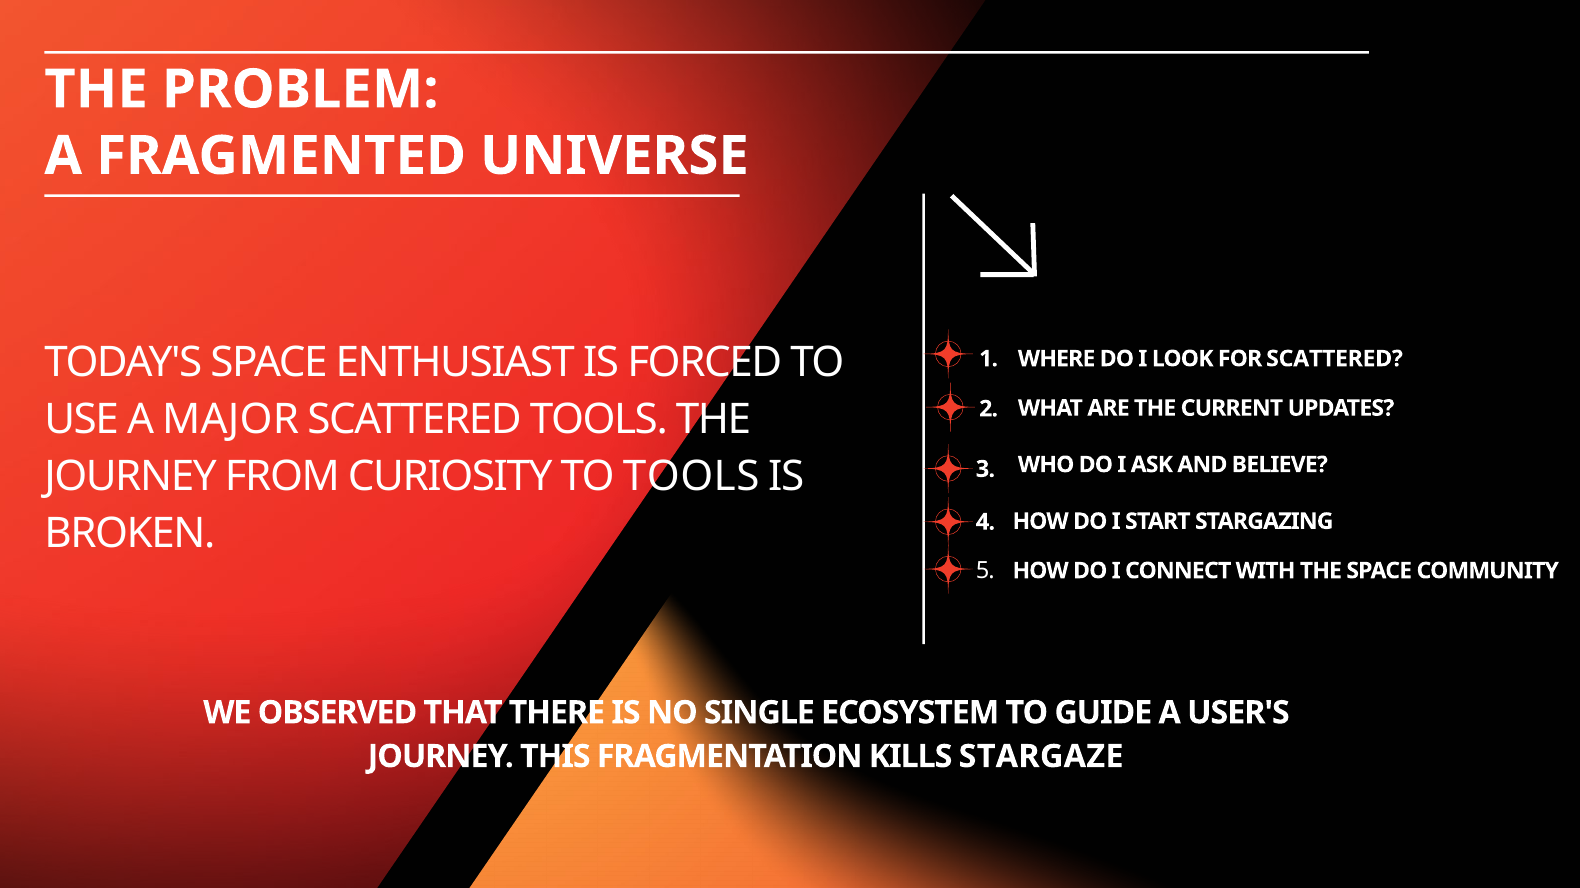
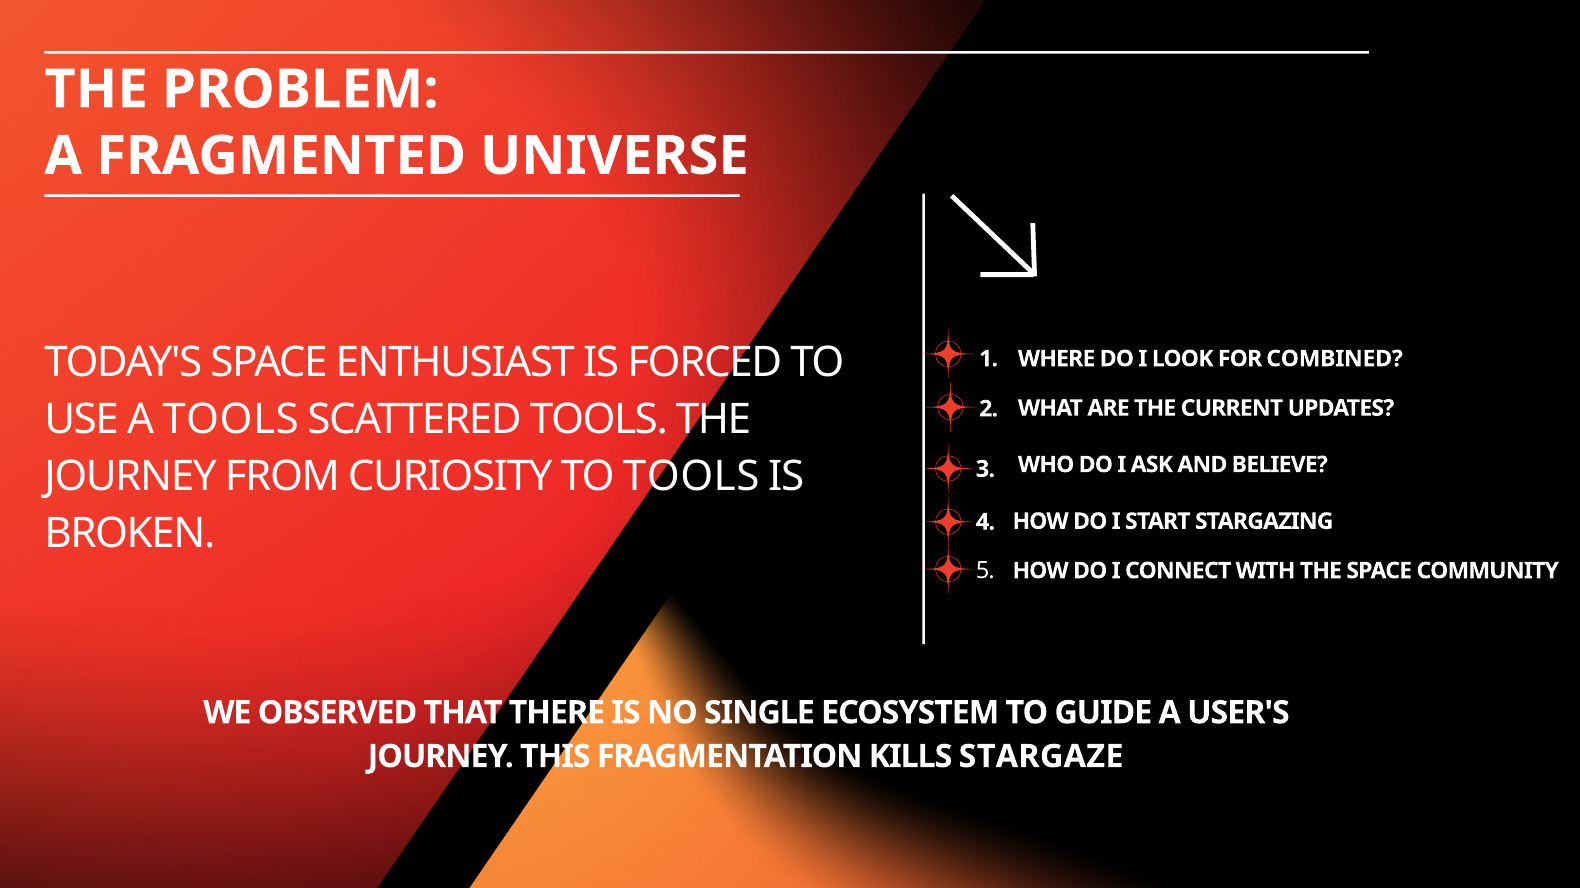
FOR SCATTERED: SCATTERED -> COMBINED (1335, 359)
A MAJOR: MAJOR -> TOOLS (231, 420)
